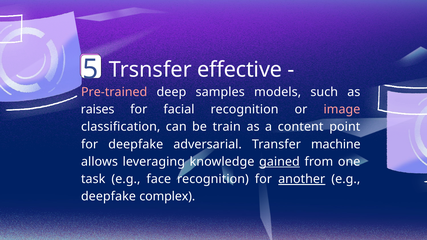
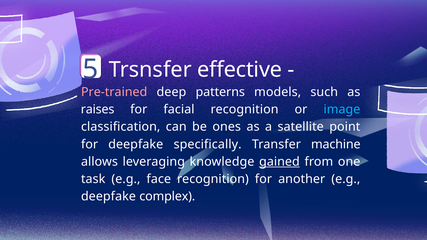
samples: samples -> patterns (220, 92)
image colour: pink -> light blue (342, 110)
train: train -> ones (227, 127)
content: content -> satellite (301, 127)
adversarial: adversarial -> specifically (208, 144)
another underline: present -> none (302, 179)
